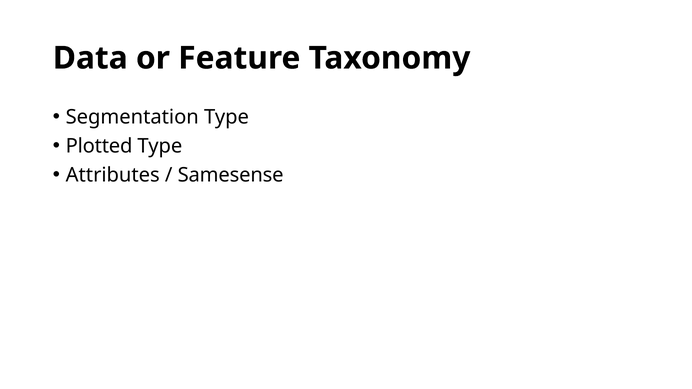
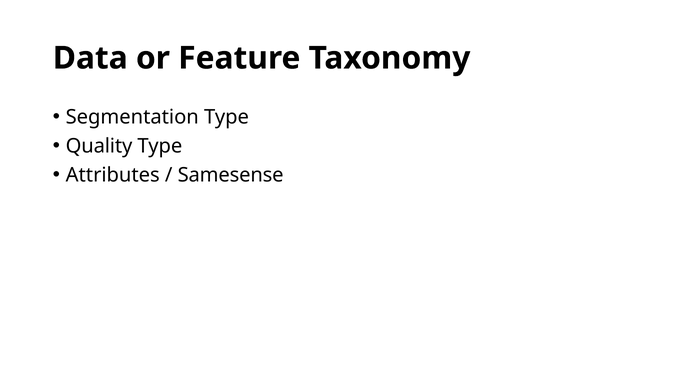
Plotted: Plotted -> Quality (99, 146)
